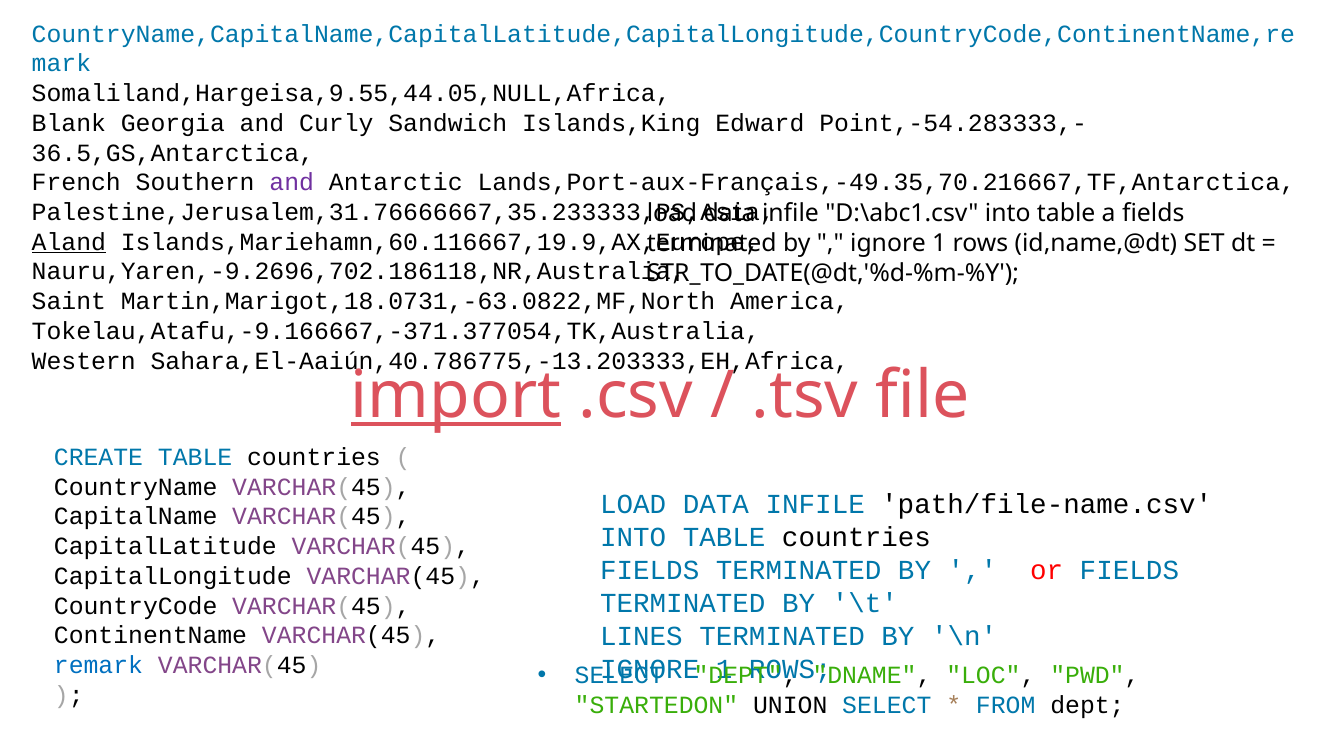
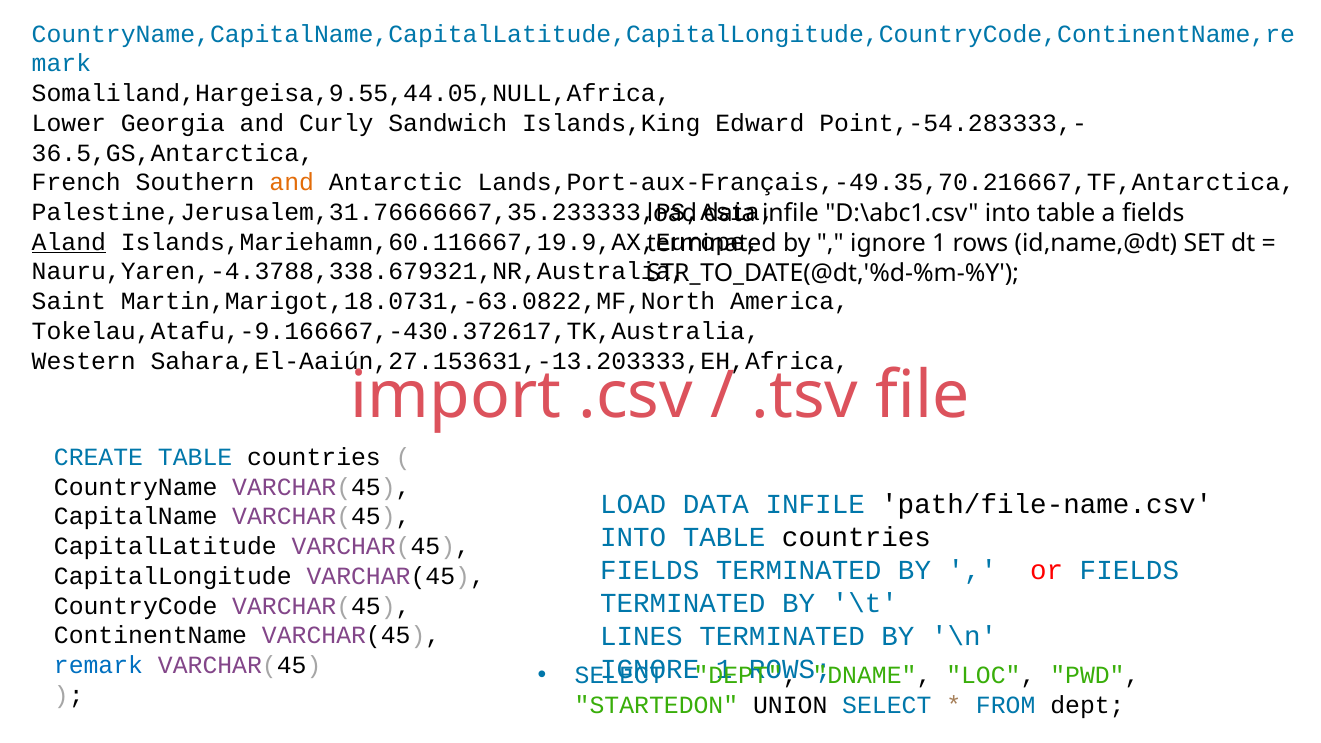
Blank: Blank -> Lower (69, 123)
and colour: purple -> orange (292, 183)
Nauru,Yaren,-9.2696,702.186118,NR,Australia: Nauru,Yaren,-9.2696,702.186118,NR,Australia -> Nauru,Yaren,-4.3788,338.679321,NR,Australia (359, 272)
Tokelau,Atafu,-9.166667,-371.377054,TK,Australia: Tokelau,Atafu,-9.166667,-371.377054,TK,Australia -> Tokelau,Atafu,-9.166667,-430.372617,TK,Australia (396, 331)
Sahara,El-Aaiún,40.786775,-13.203333,EH,Africa: Sahara,El-Aaiún,40.786775,-13.203333,EH,Africa -> Sahara,El-Aaiún,27.153631,-13.203333,EH,Africa (500, 361)
import underline: present -> none (456, 396)
